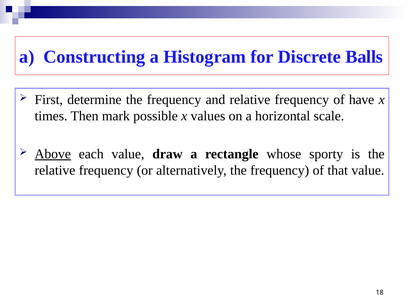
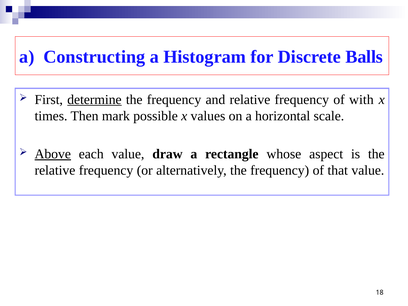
determine underline: none -> present (94, 100)
have: have -> with (361, 100)
sporty: sporty -> aspect (326, 154)
